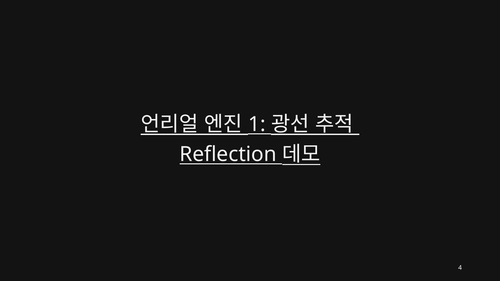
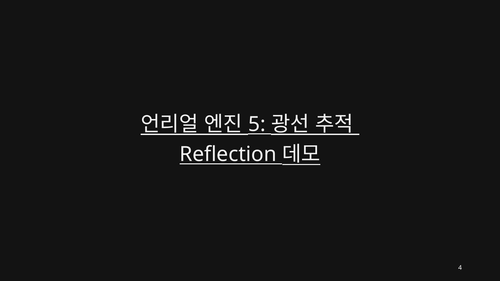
1: 1 -> 5 (257, 124)
